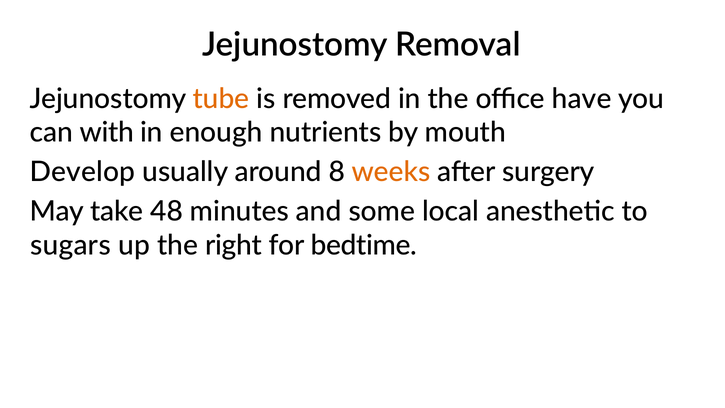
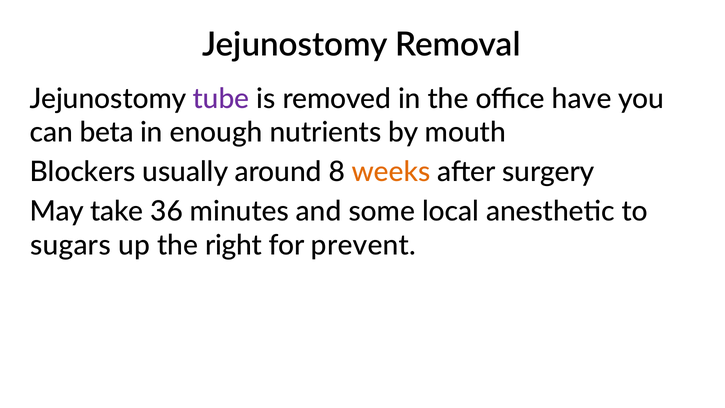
tube colour: orange -> purple (221, 99)
with: with -> beta (107, 133)
Develop: Develop -> Blockers (83, 172)
48: 48 -> 36 (167, 212)
bedtime: bedtime -> prevent (364, 245)
